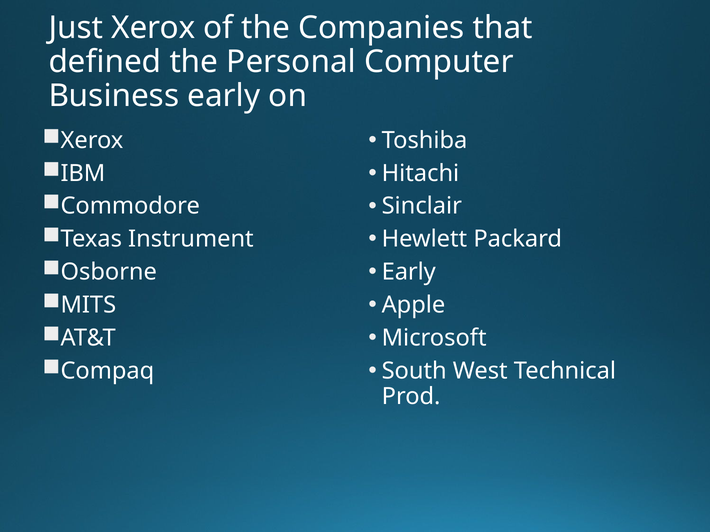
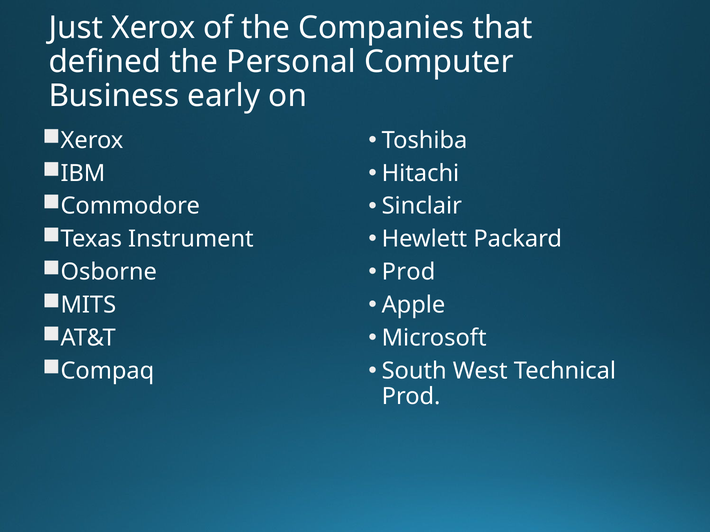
Early: Early -> Prod (409, 272)
